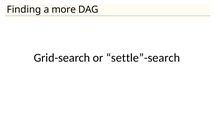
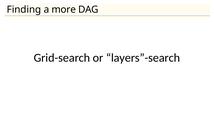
settle”-search: settle”-search -> layers”-search (143, 58)
